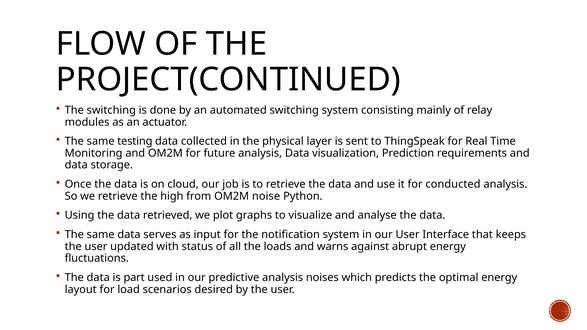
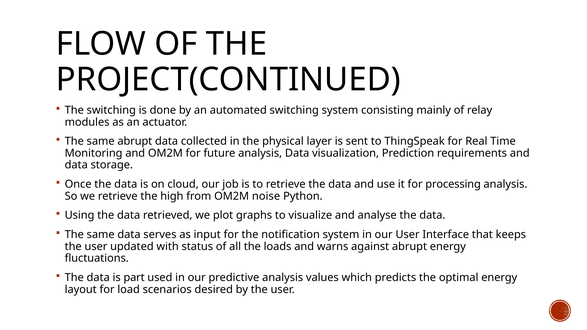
same testing: testing -> abrupt (135, 141)
conducted: conducted -> processing (453, 184)
noises: noises -> values (322, 278)
